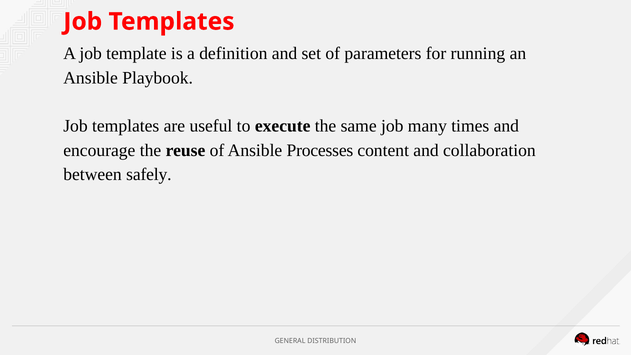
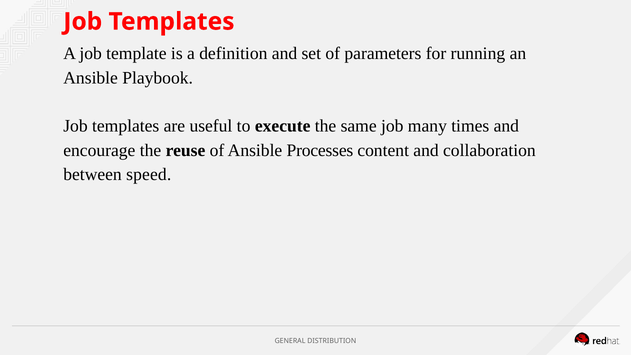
safely: safely -> speed (149, 174)
